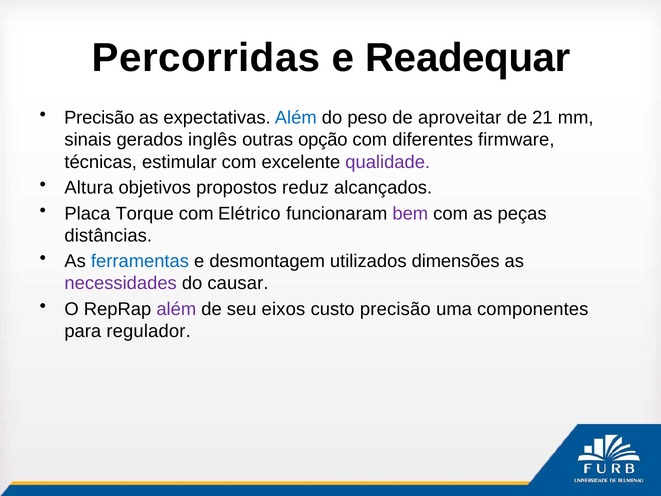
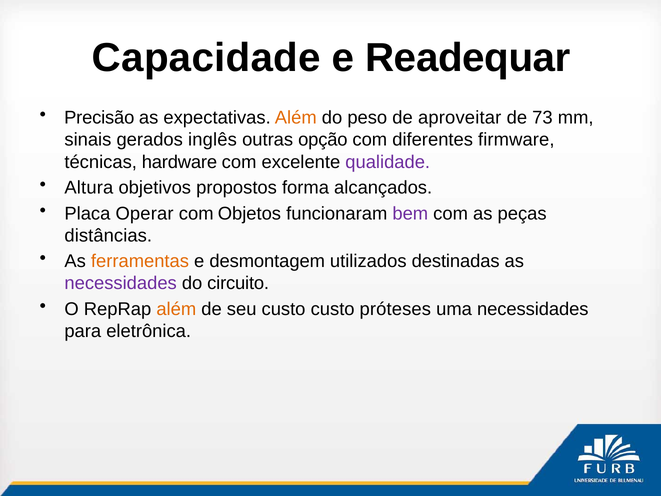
Percorridas: Percorridas -> Capacidade (206, 58)
Além colour: blue -> orange (296, 118)
21: 21 -> 73 (542, 118)
estimular: estimular -> hardware (179, 162)
reduz: reduz -> forma (306, 188)
Torque: Torque -> Operar (145, 213)
Elétrico: Elétrico -> Objetos (249, 213)
ferramentas colour: blue -> orange (140, 261)
dimensões: dimensões -> destinadas (456, 261)
causar: causar -> circuito (238, 283)
além colour: purple -> orange (176, 309)
seu eixos: eixos -> custo (284, 309)
custo precisão: precisão -> próteses (395, 309)
uma componentes: componentes -> necessidades (533, 309)
regulador: regulador -> eletrônica (149, 331)
